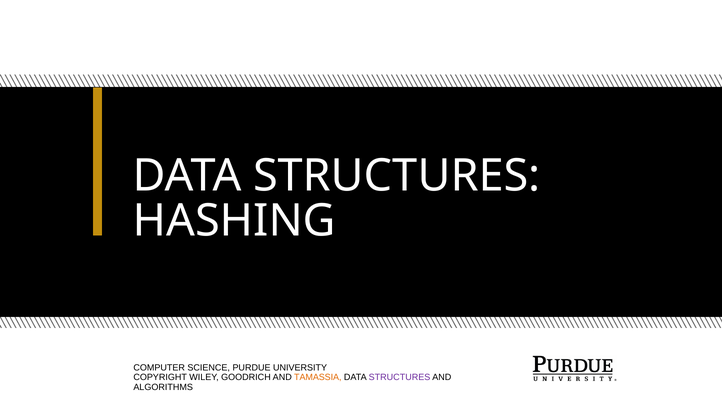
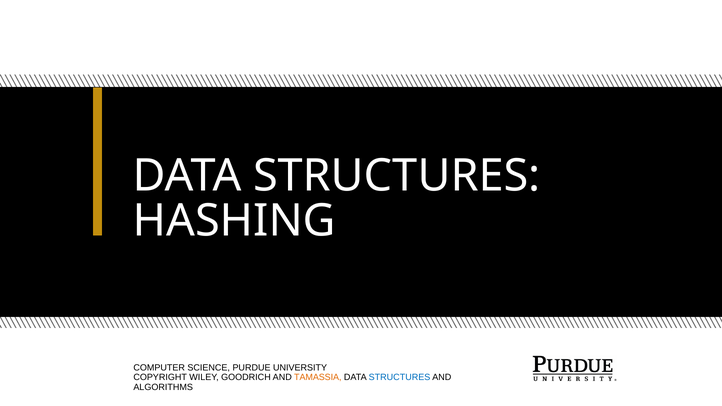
STRUCTURES colour: purple -> blue (400, 377)
